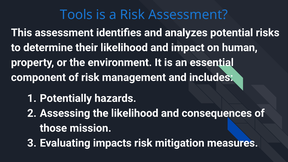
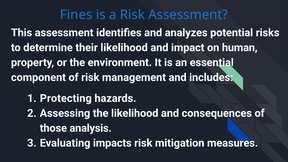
Tools: Tools -> Fines (76, 15)
Potentially: Potentially -> Protecting (66, 98)
mission: mission -> analysis (91, 128)
